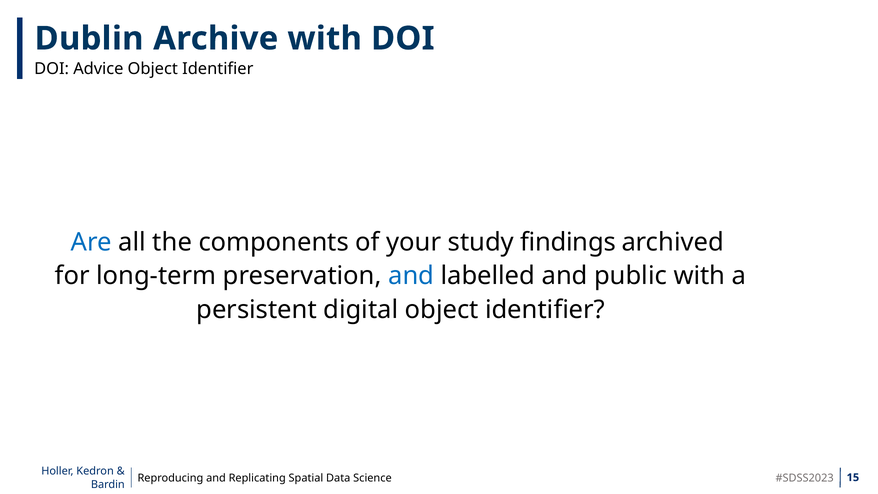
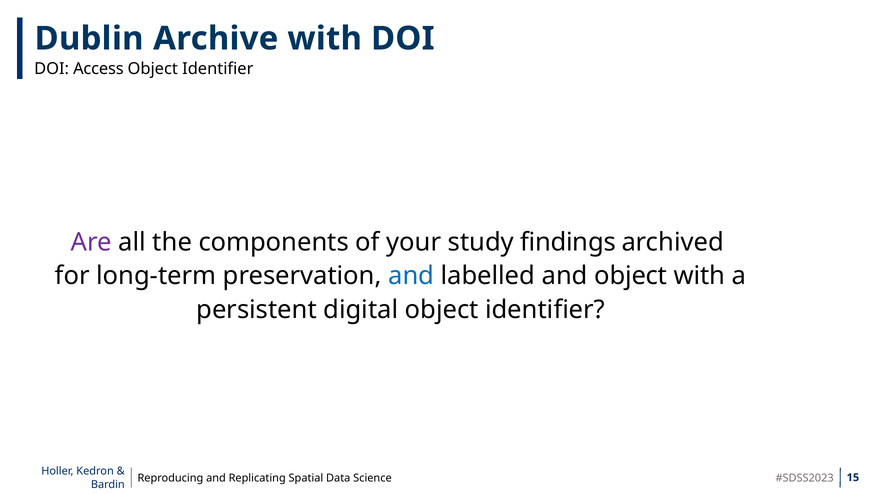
Advice: Advice -> Access (98, 69)
Are colour: blue -> purple (91, 242)
and public: public -> object (631, 276)
